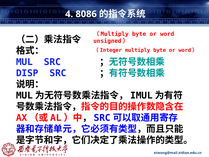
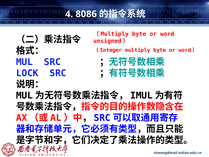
DISP: DISP -> LOCK (27, 73)
